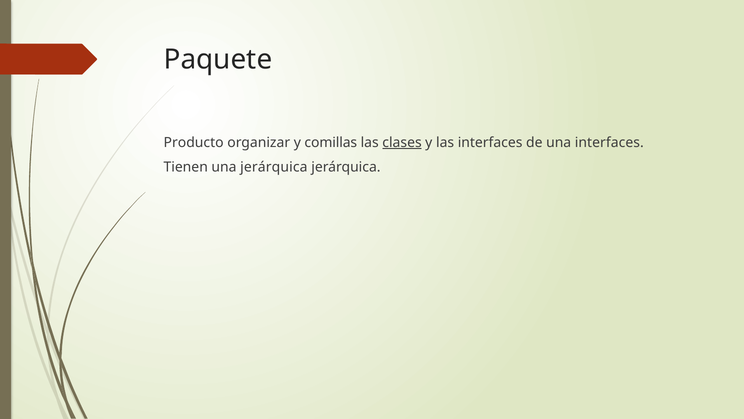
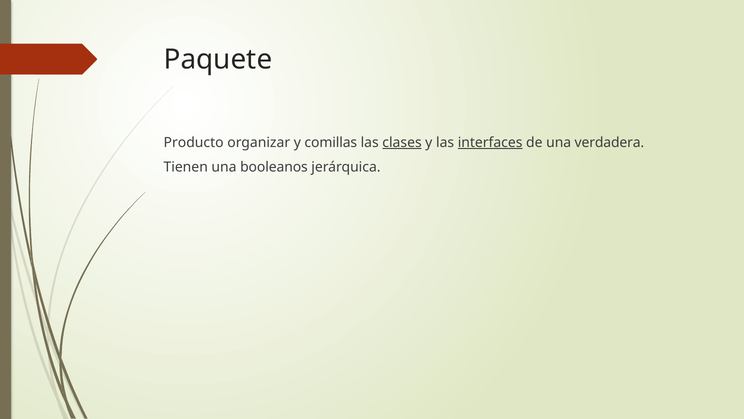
interfaces underline: none -> present (490, 142)
una interfaces: interfaces -> verdadera (609, 142)
una jerárquica: jerárquica -> booleanos (274, 167)
